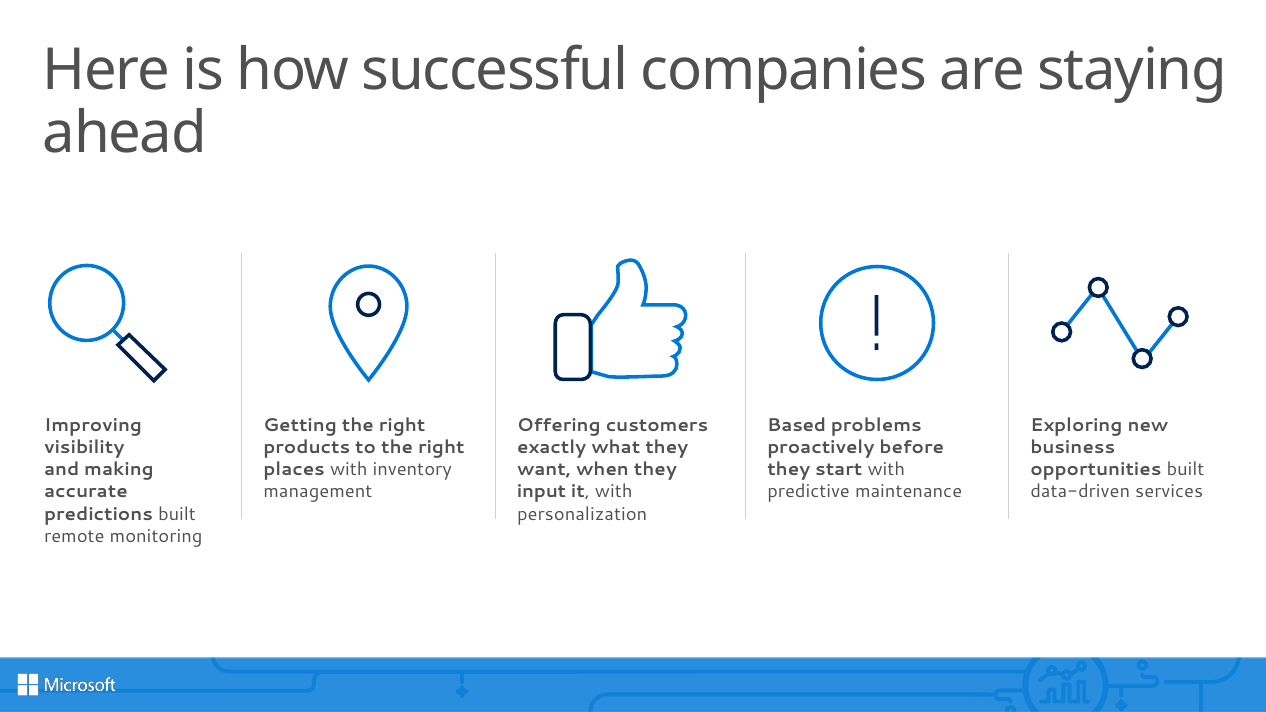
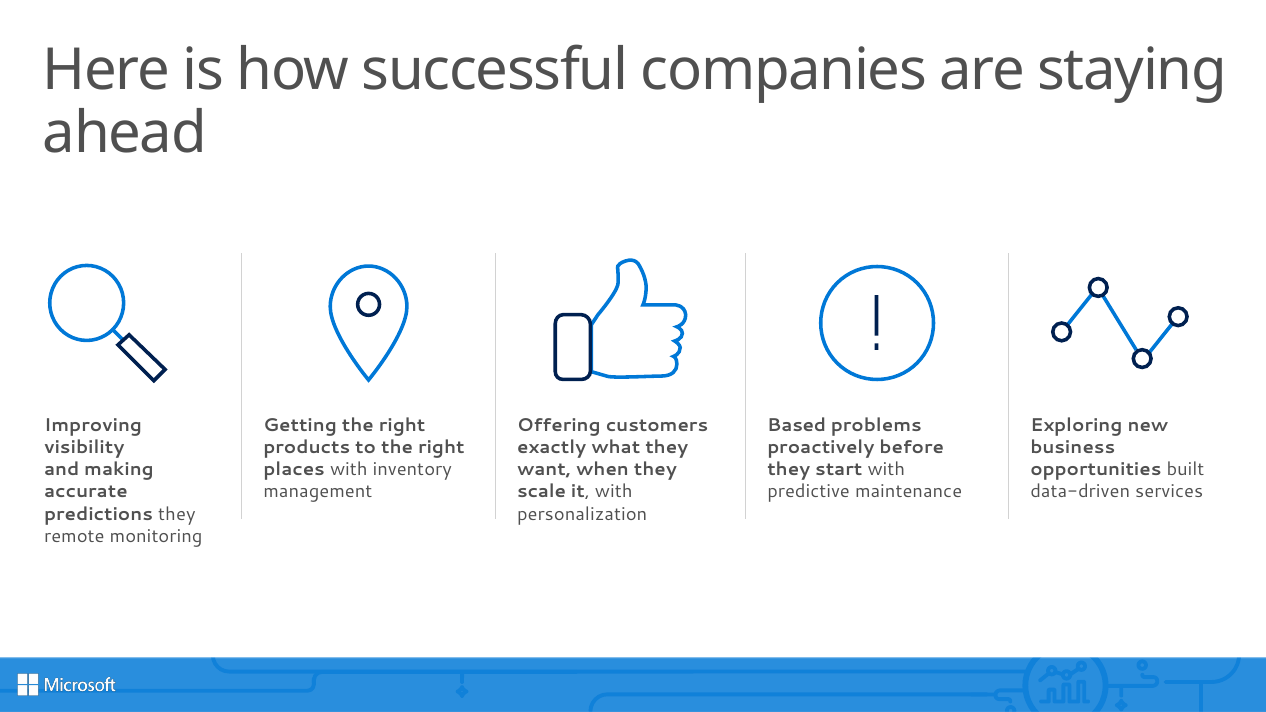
input: input -> scale (542, 492)
predictions built: built -> they (177, 514)
